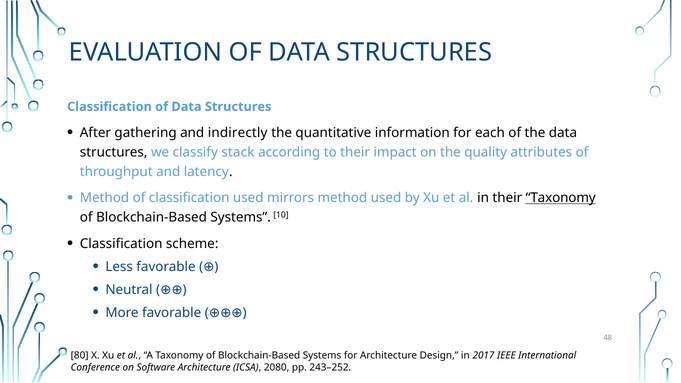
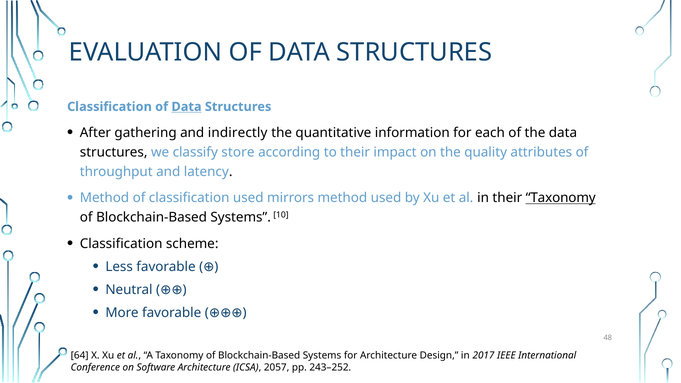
Data underline: none -> present (186, 107)
stack: stack -> store (238, 152)
80: 80 -> 64 (80, 356)
2080: 2080 -> 2057 (277, 368)
